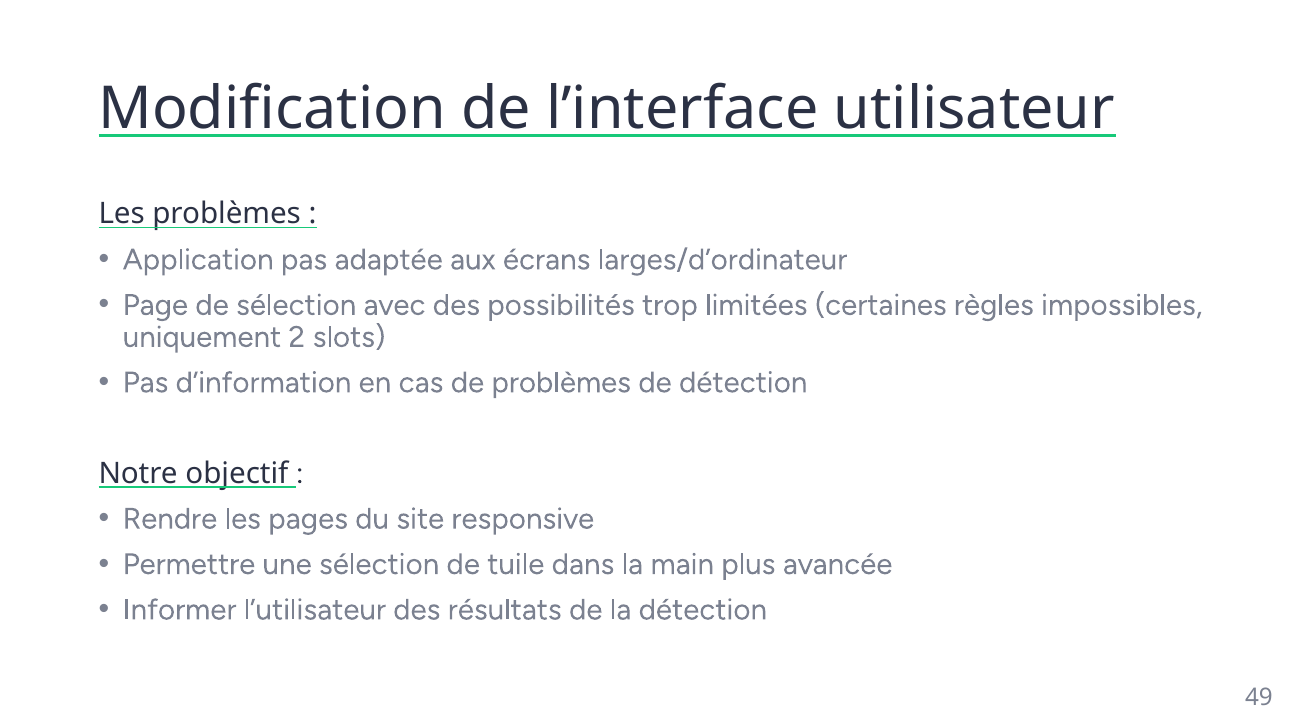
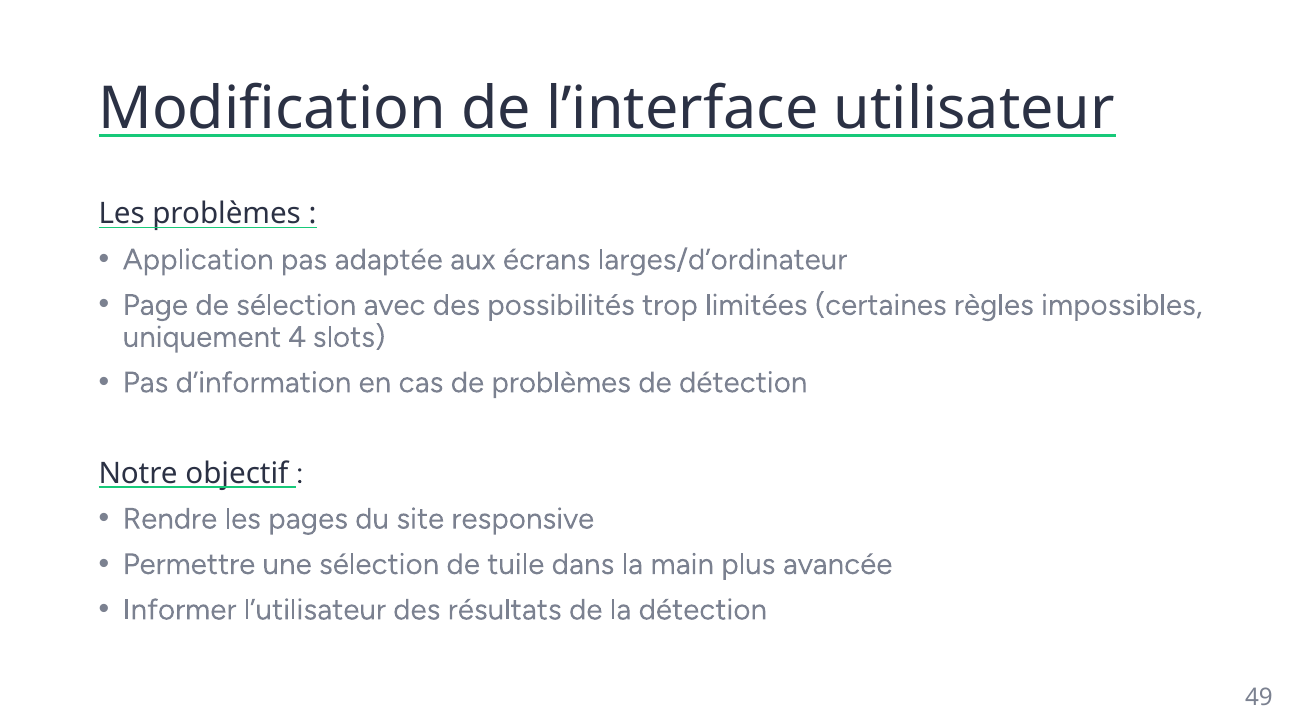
2: 2 -> 4 (297, 337)
